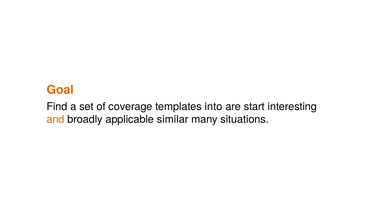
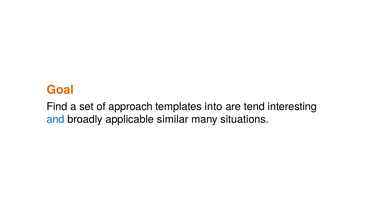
coverage: coverage -> approach (131, 107)
start: start -> tend (254, 107)
and colour: orange -> blue (56, 120)
